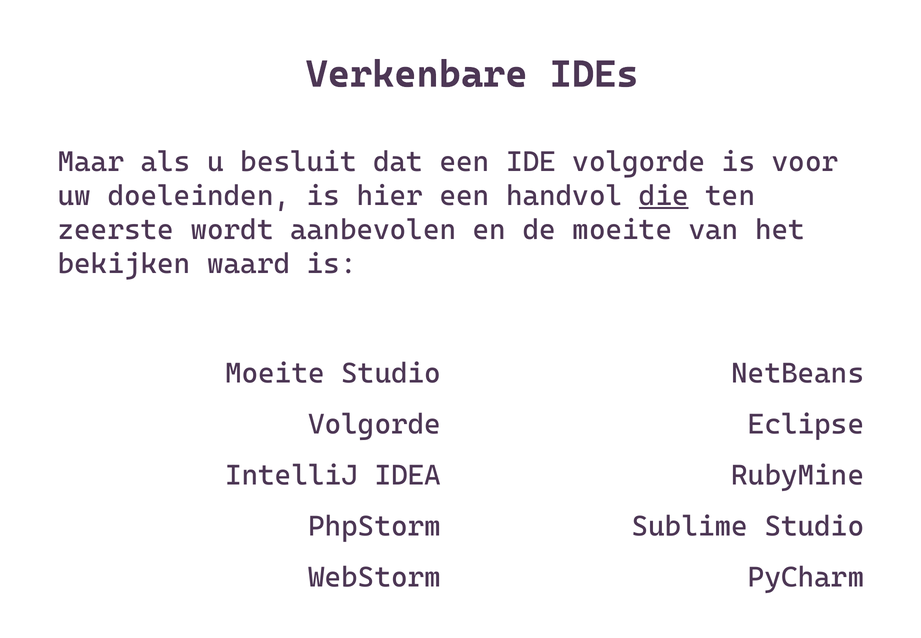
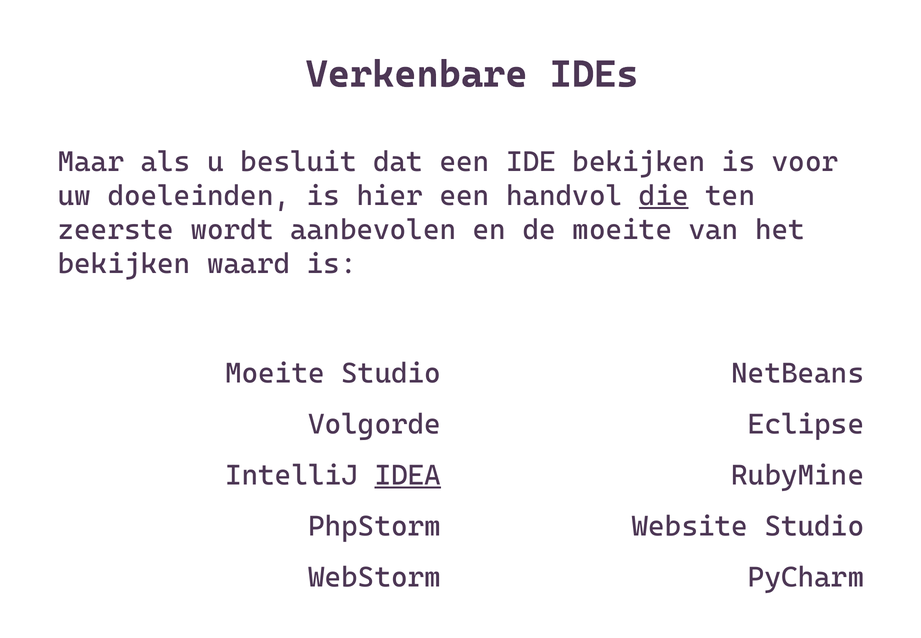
IDE volgorde: volgorde -> bekijken (639, 162)
IDEA underline: none -> present (408, 475)
Sublime: Sublime -> Website (690, 526)
